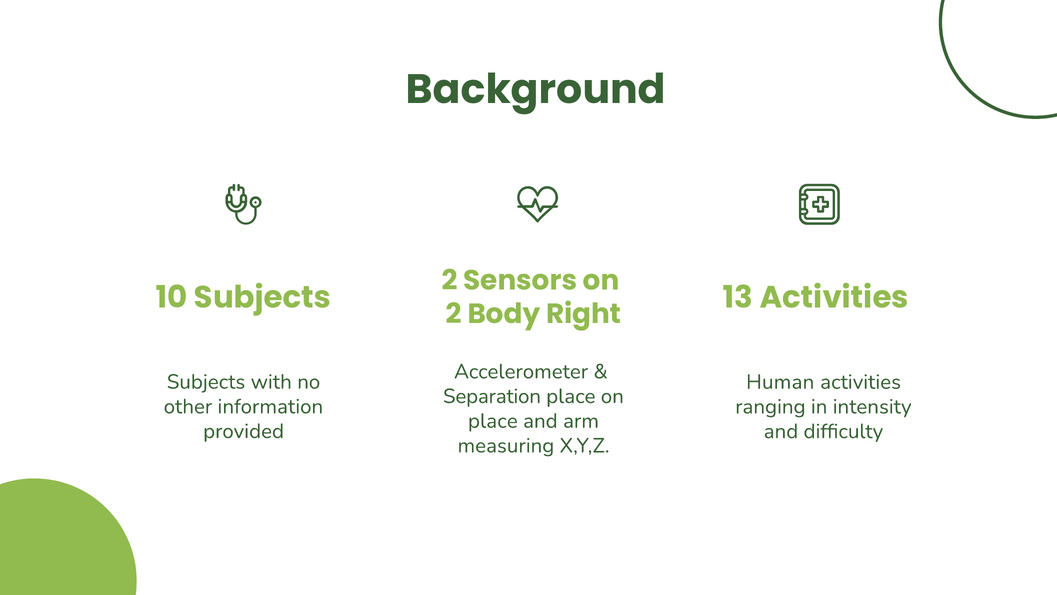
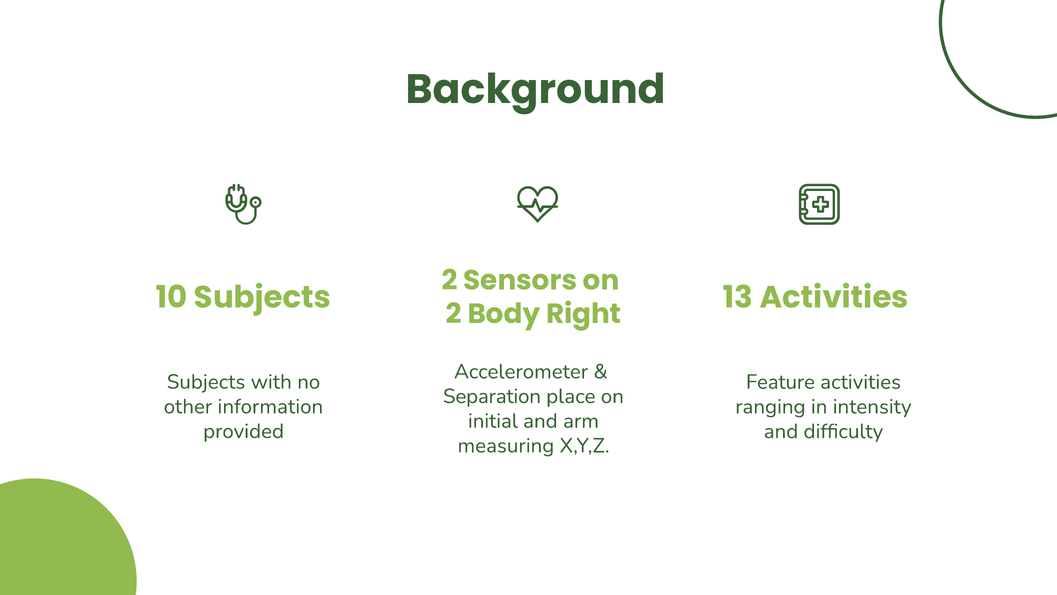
Human: Human -> Feature (780, 382)
place: place -> initial (493, 421)
